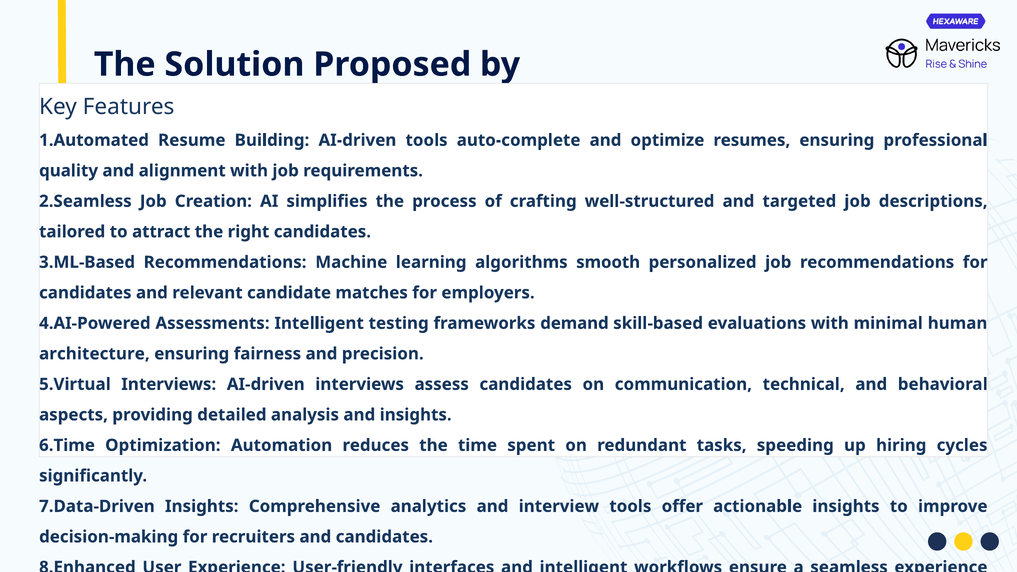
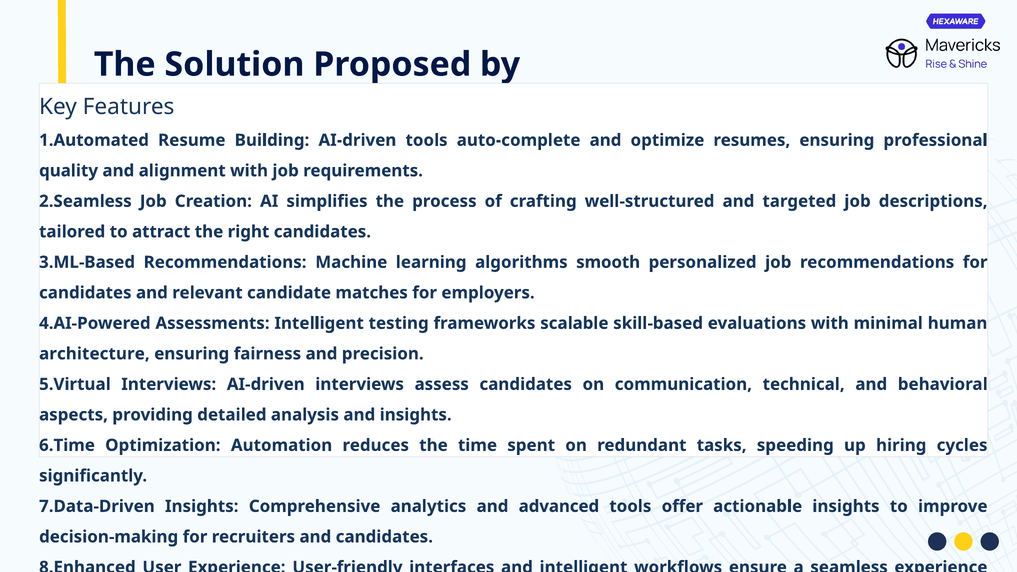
demand: demand -> scalable (574, 323)
interview: interview -> advanced (559, 506)
